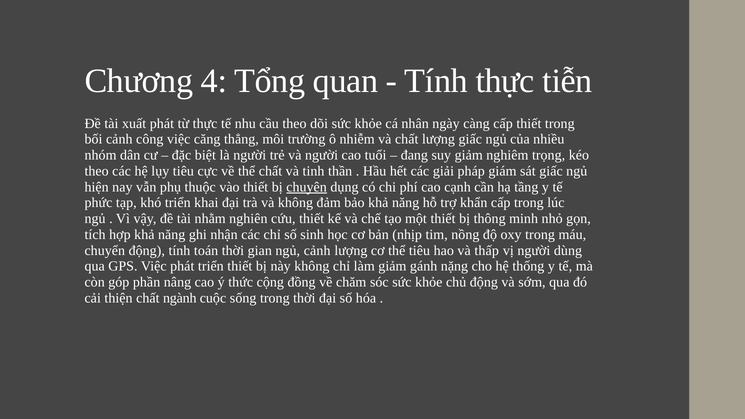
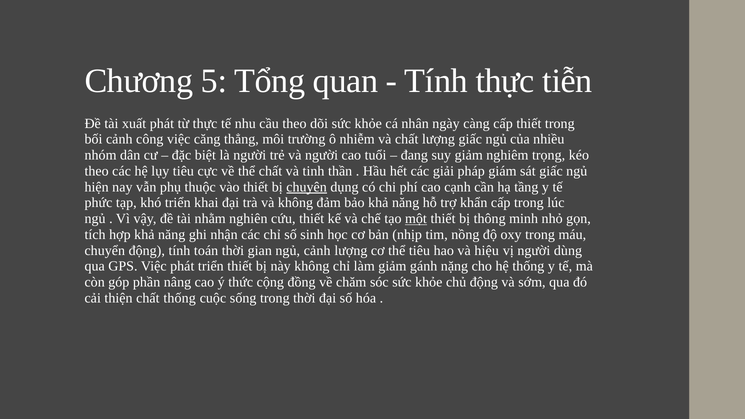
4: 4 -> 5 (214, 81)
một underline: none -> present (416, 219)
thấp: thấp -> hiệu (487, 250)
chất ngành: ngành -> thống (180, 298)
